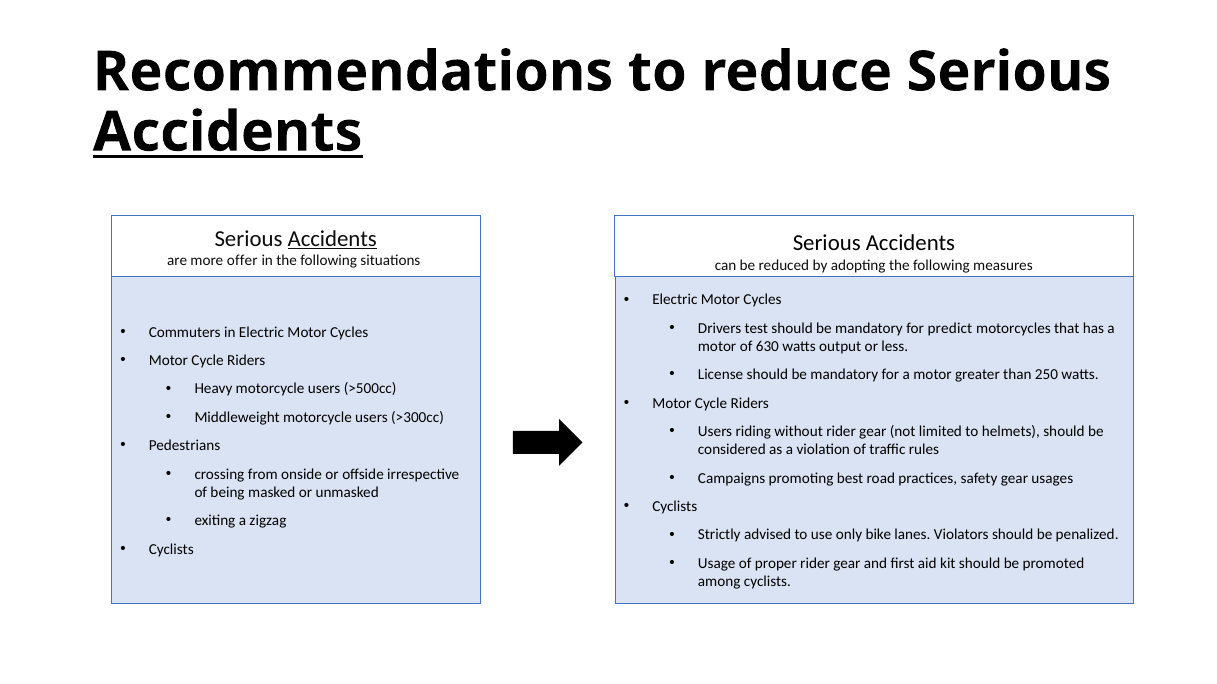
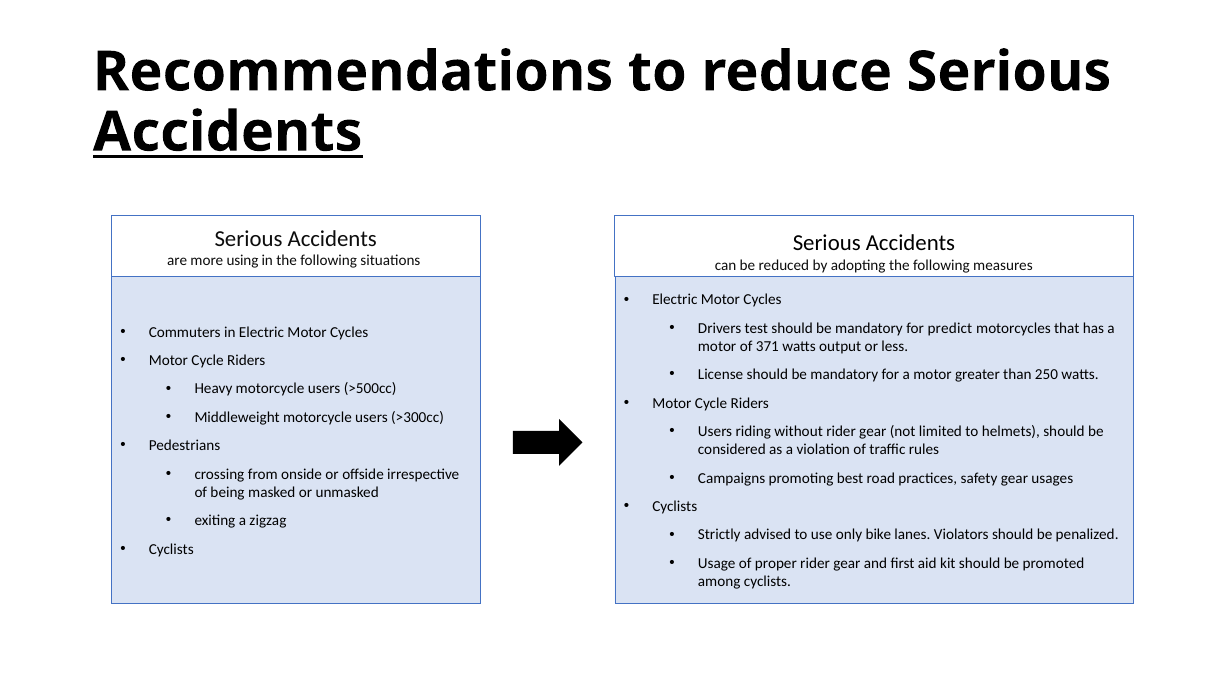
Accidents underline: present -> none (332, 239)
offer: offer -> using (242, 261)
630: 630 -> 371 (767, 347)
